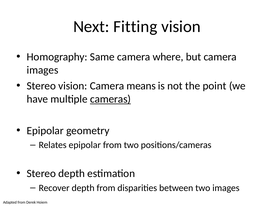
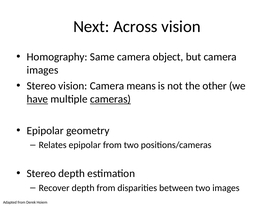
Fitting: Fitting -> Across (135, 27)
where: where -> object (168, 57)
point: point -> other (215, 86)
have underline: none -> present (37, 99)
